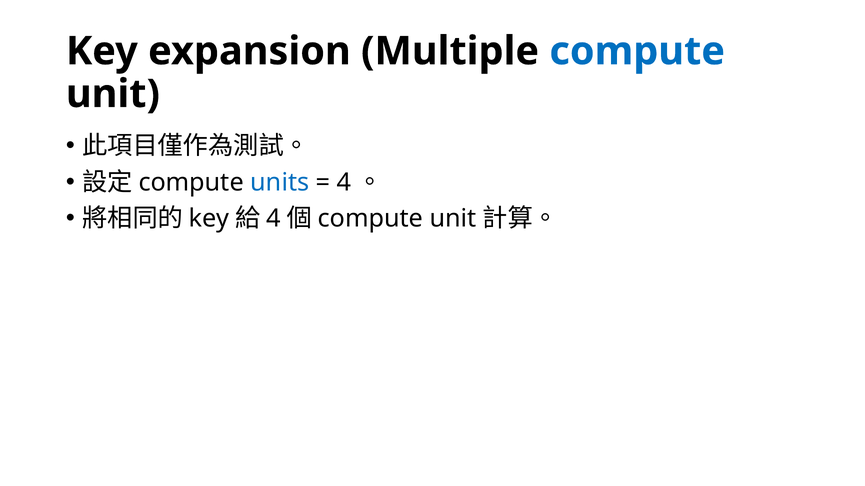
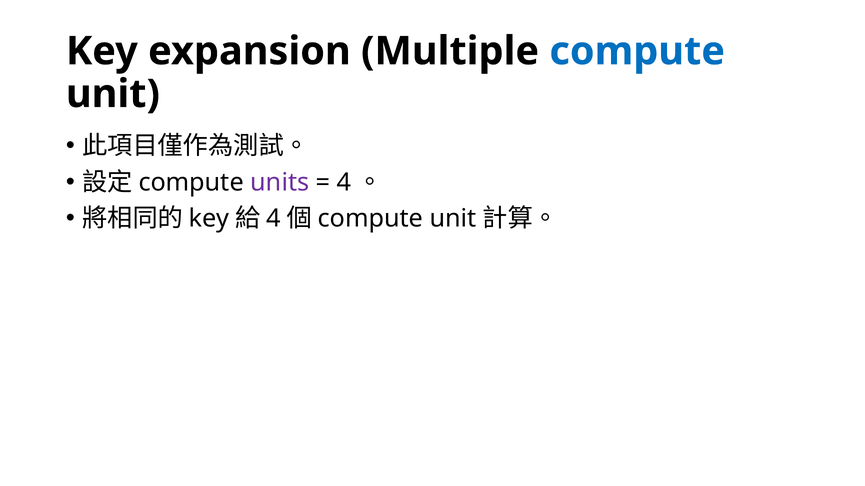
units colour: blue -> purple (280, 183)
